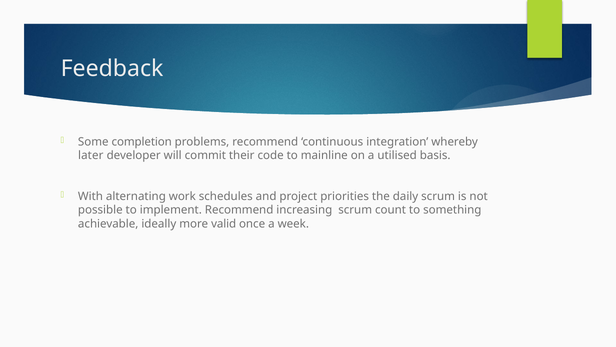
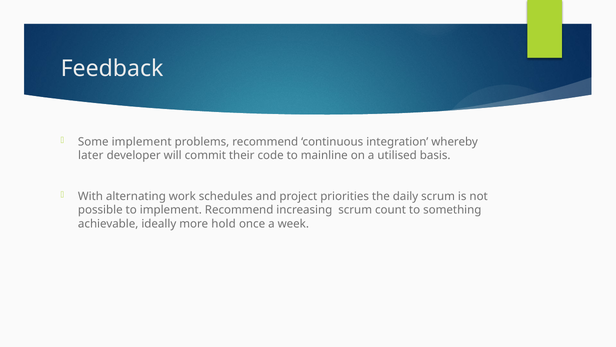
Some completion: completion -> implement (142, 142)
valid: valid -> hold (224, 224)
